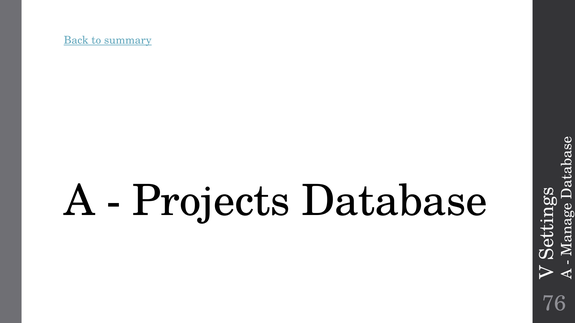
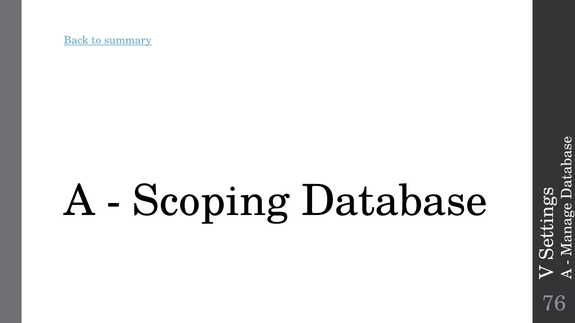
Projects: Projects -> Scoping (211, 201)
